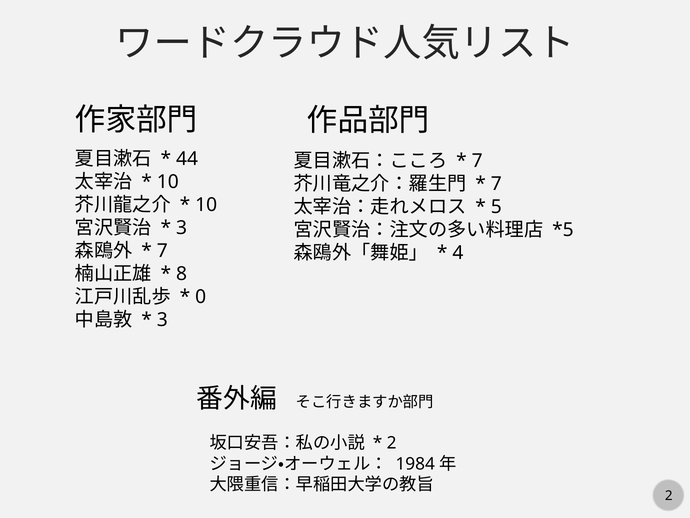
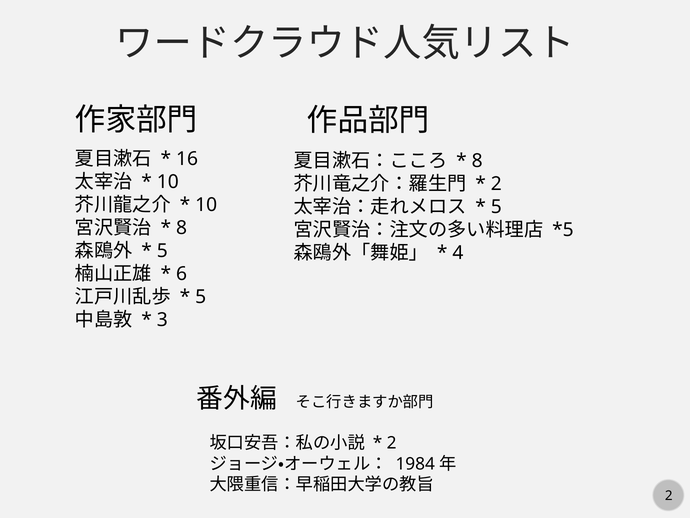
44: 44 -> 16 (187, 159)
7: 7 -> 8 (477, 161)
7: 7 -> 2 (496, 184)
3: 3 -> 8 (182, 228)
7: 7 -> 5 (162, 251)
8: 8 -> 6 (182, 274)
0: 0 -> 5 (201, 297)
